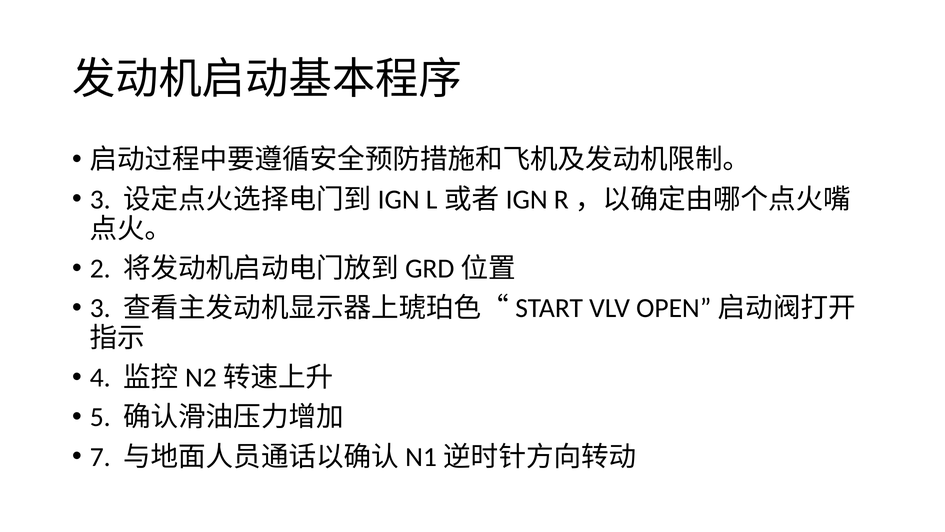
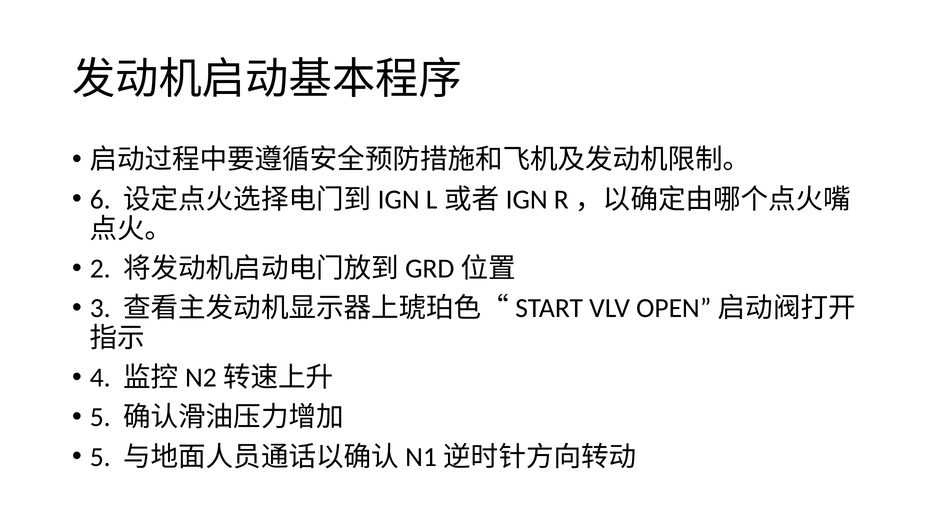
3: 3 -> 6 (100, 199)
7: 7 -> 5 (100, 457)
